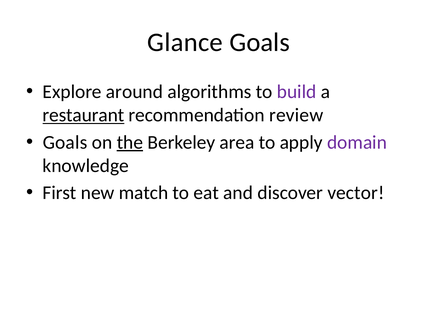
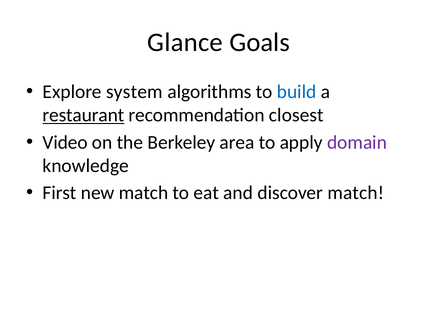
around: around -> system (134, 92)
build colour: purple -> blue (297, 92)
review: review -> closest (296, 115)
Goals: Goals -> Video (65, 142)
the underline: present -> none (130, 142)
discover vector: vector -> match (356, 193)
